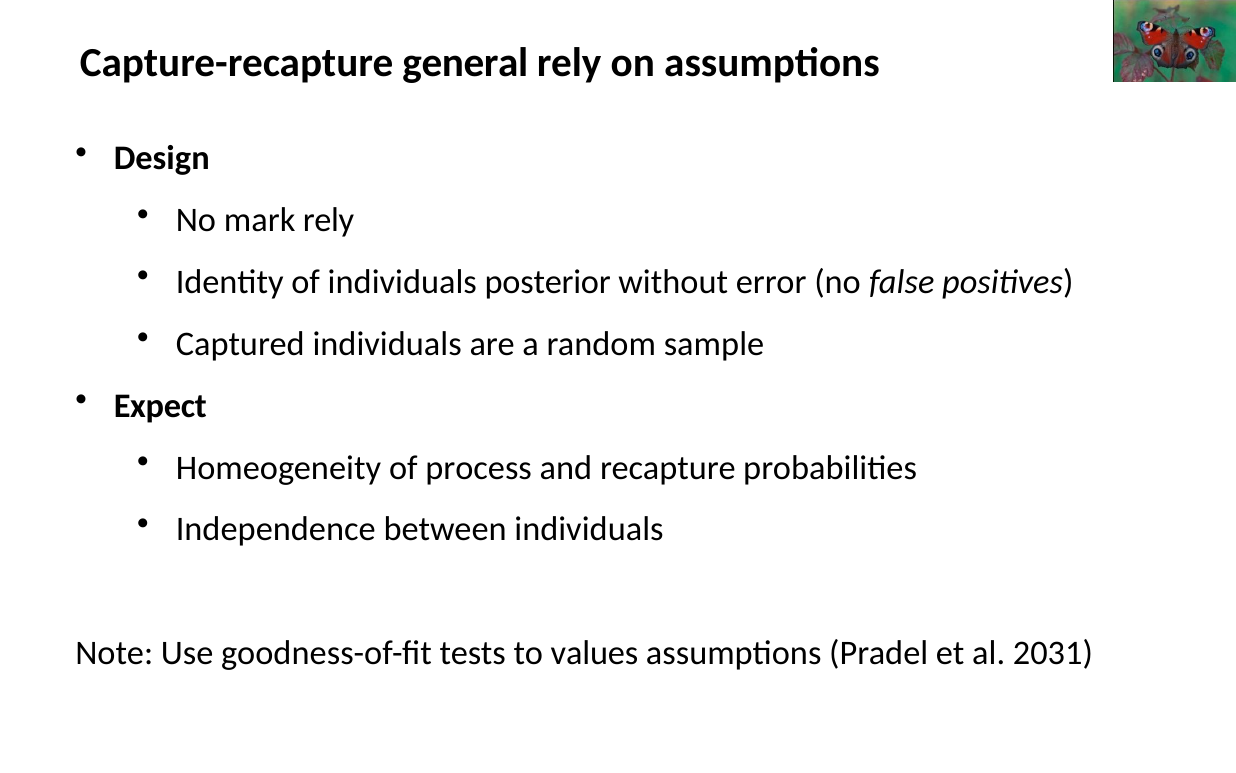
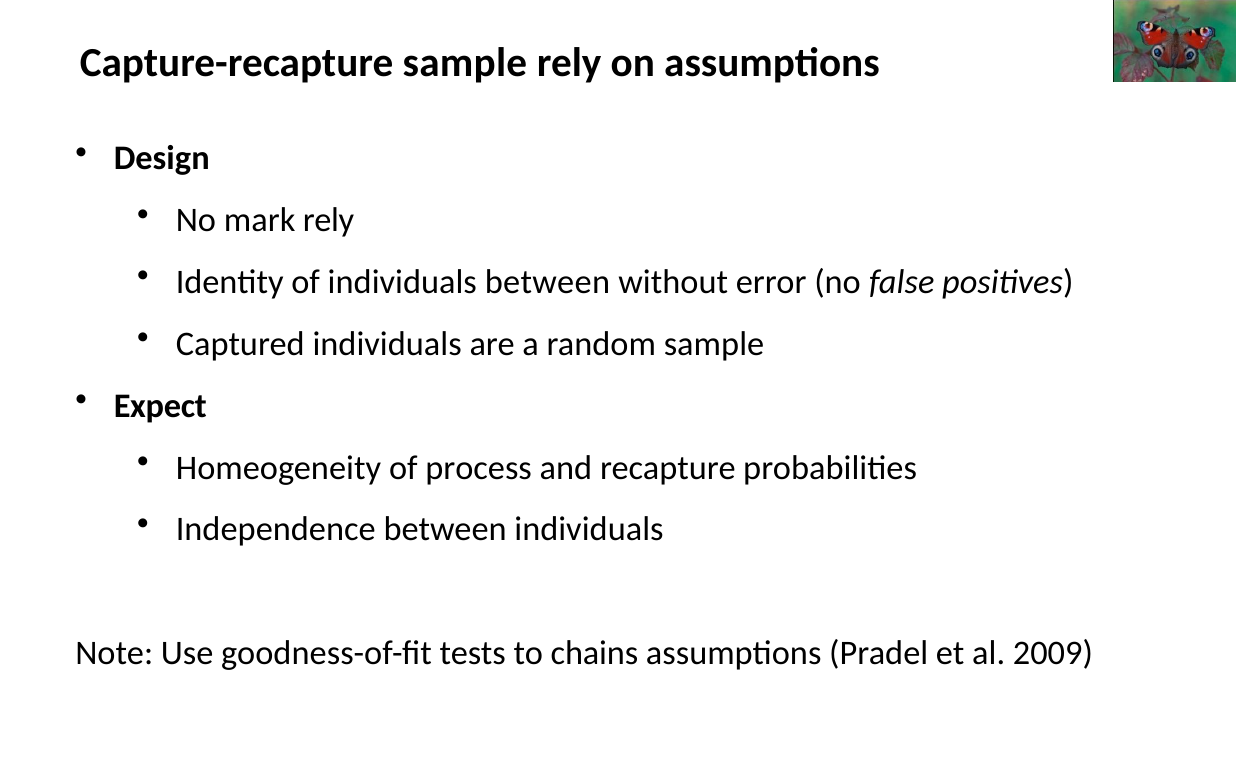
Capture-recapture general: general -> sample (465, 63)
individuals posterior: posterior -> between (547, 282)
values: values -> chains (594, 653)
2031: 2031 -> 2009 (1053, 653)
